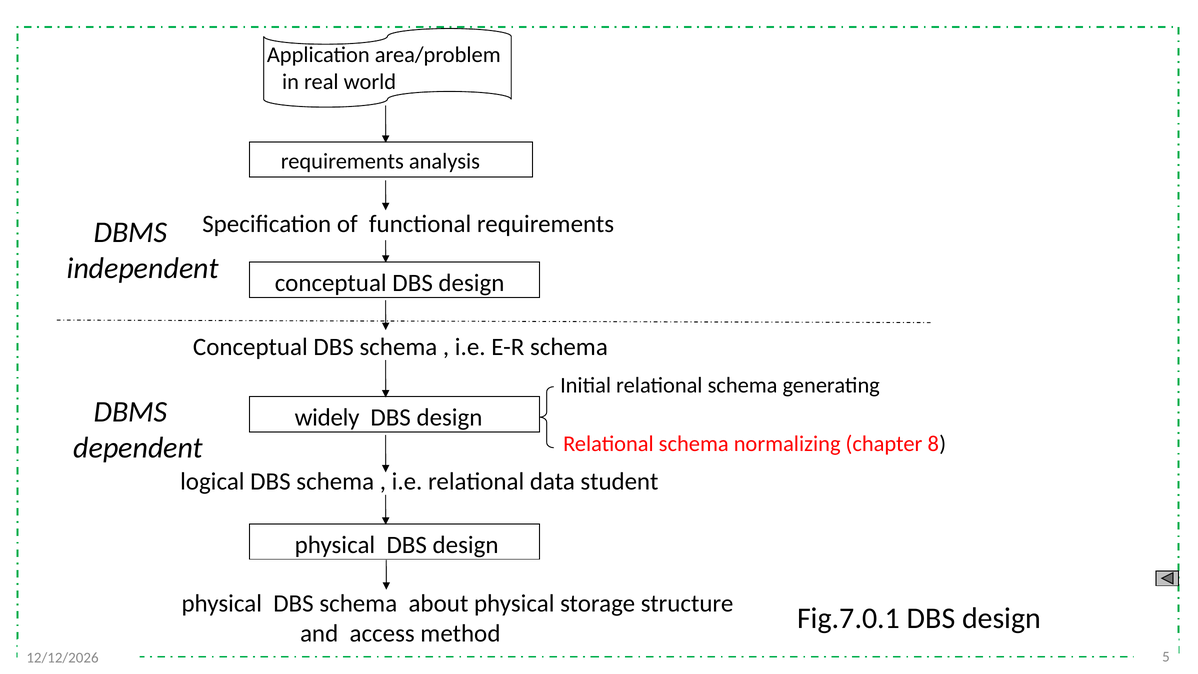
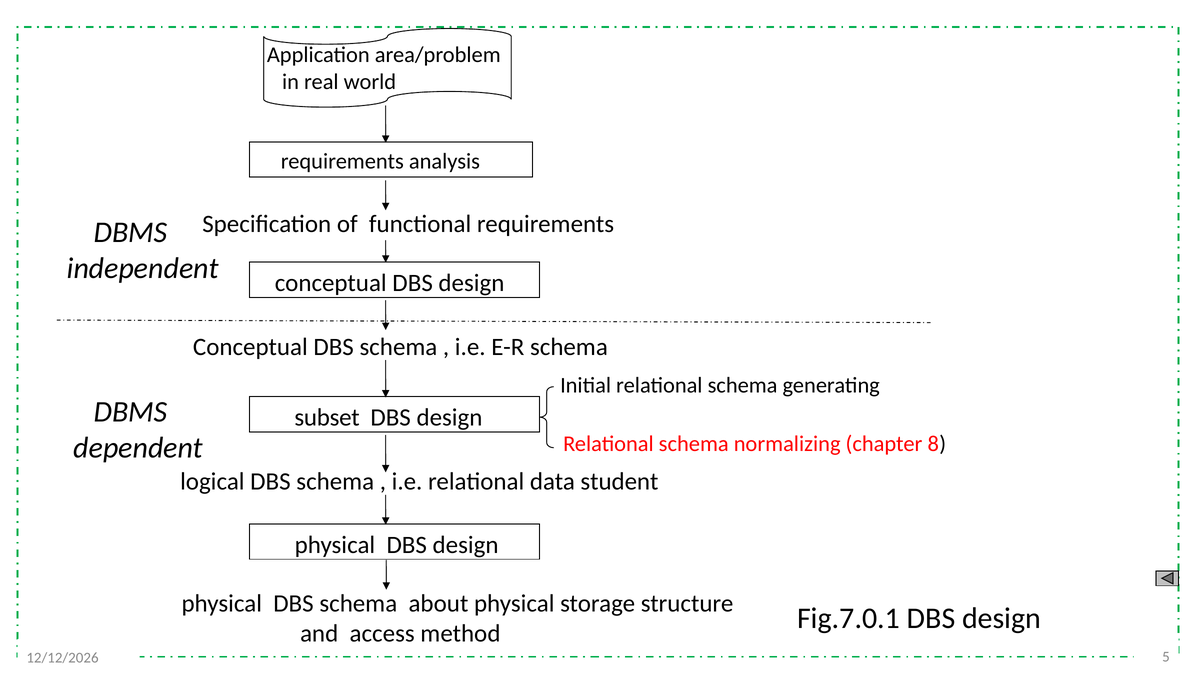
widely: widely -> subset (327, 418)
